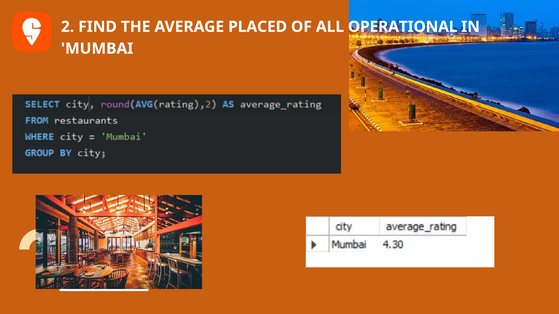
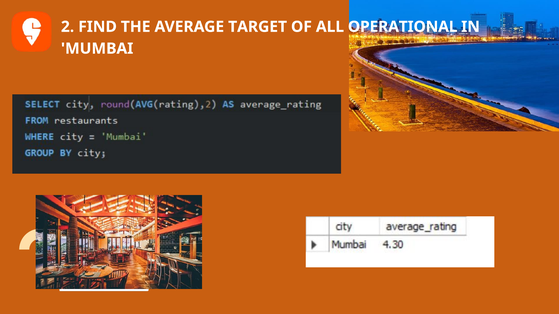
PLACED: PLACED -> TARGET (258, 27)
